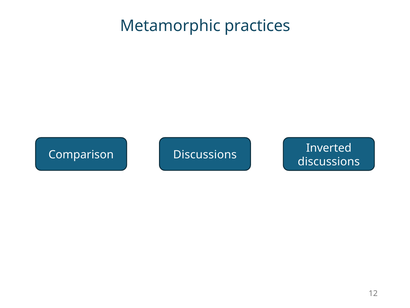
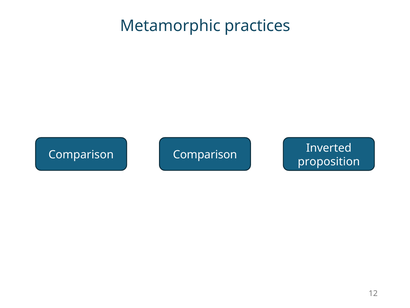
Comparison Discussions: Discussions -> Comparison (205, 154)
discussions: discussions -> proposition (329, 161)
